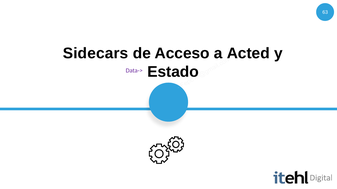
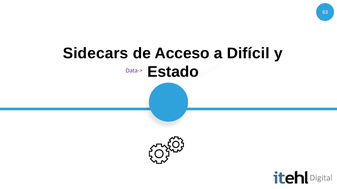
Acted: Acted -> Difícil (248, 53)
